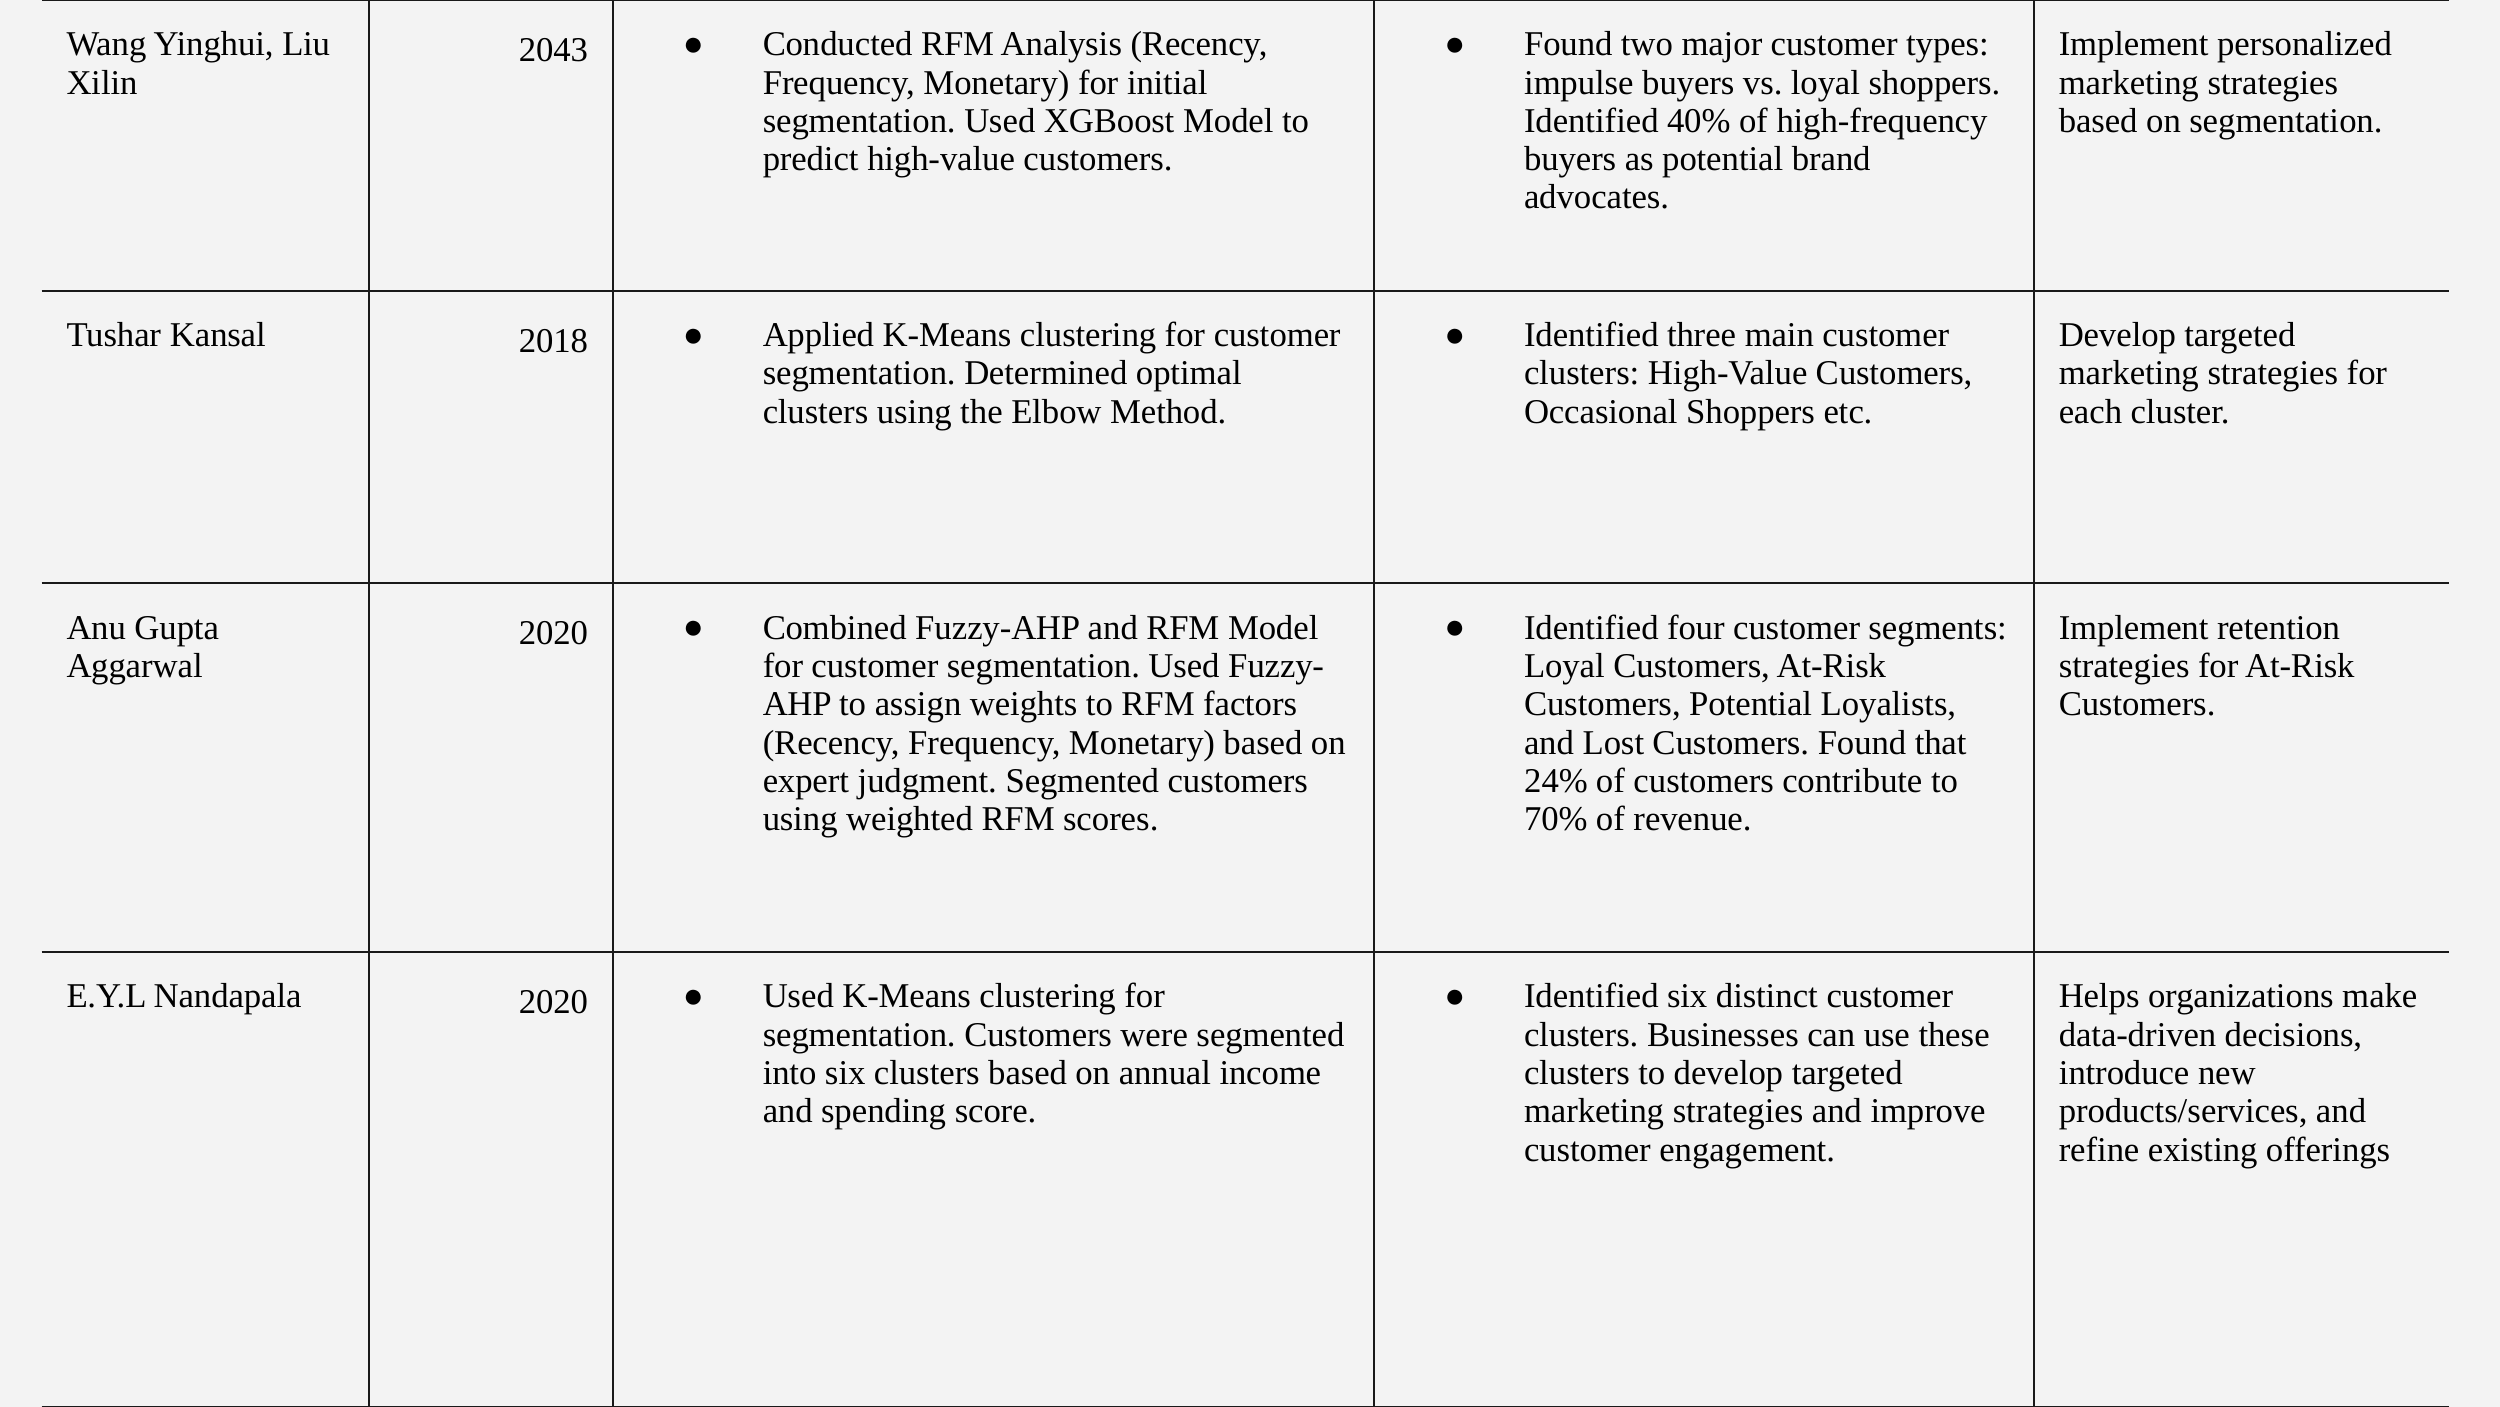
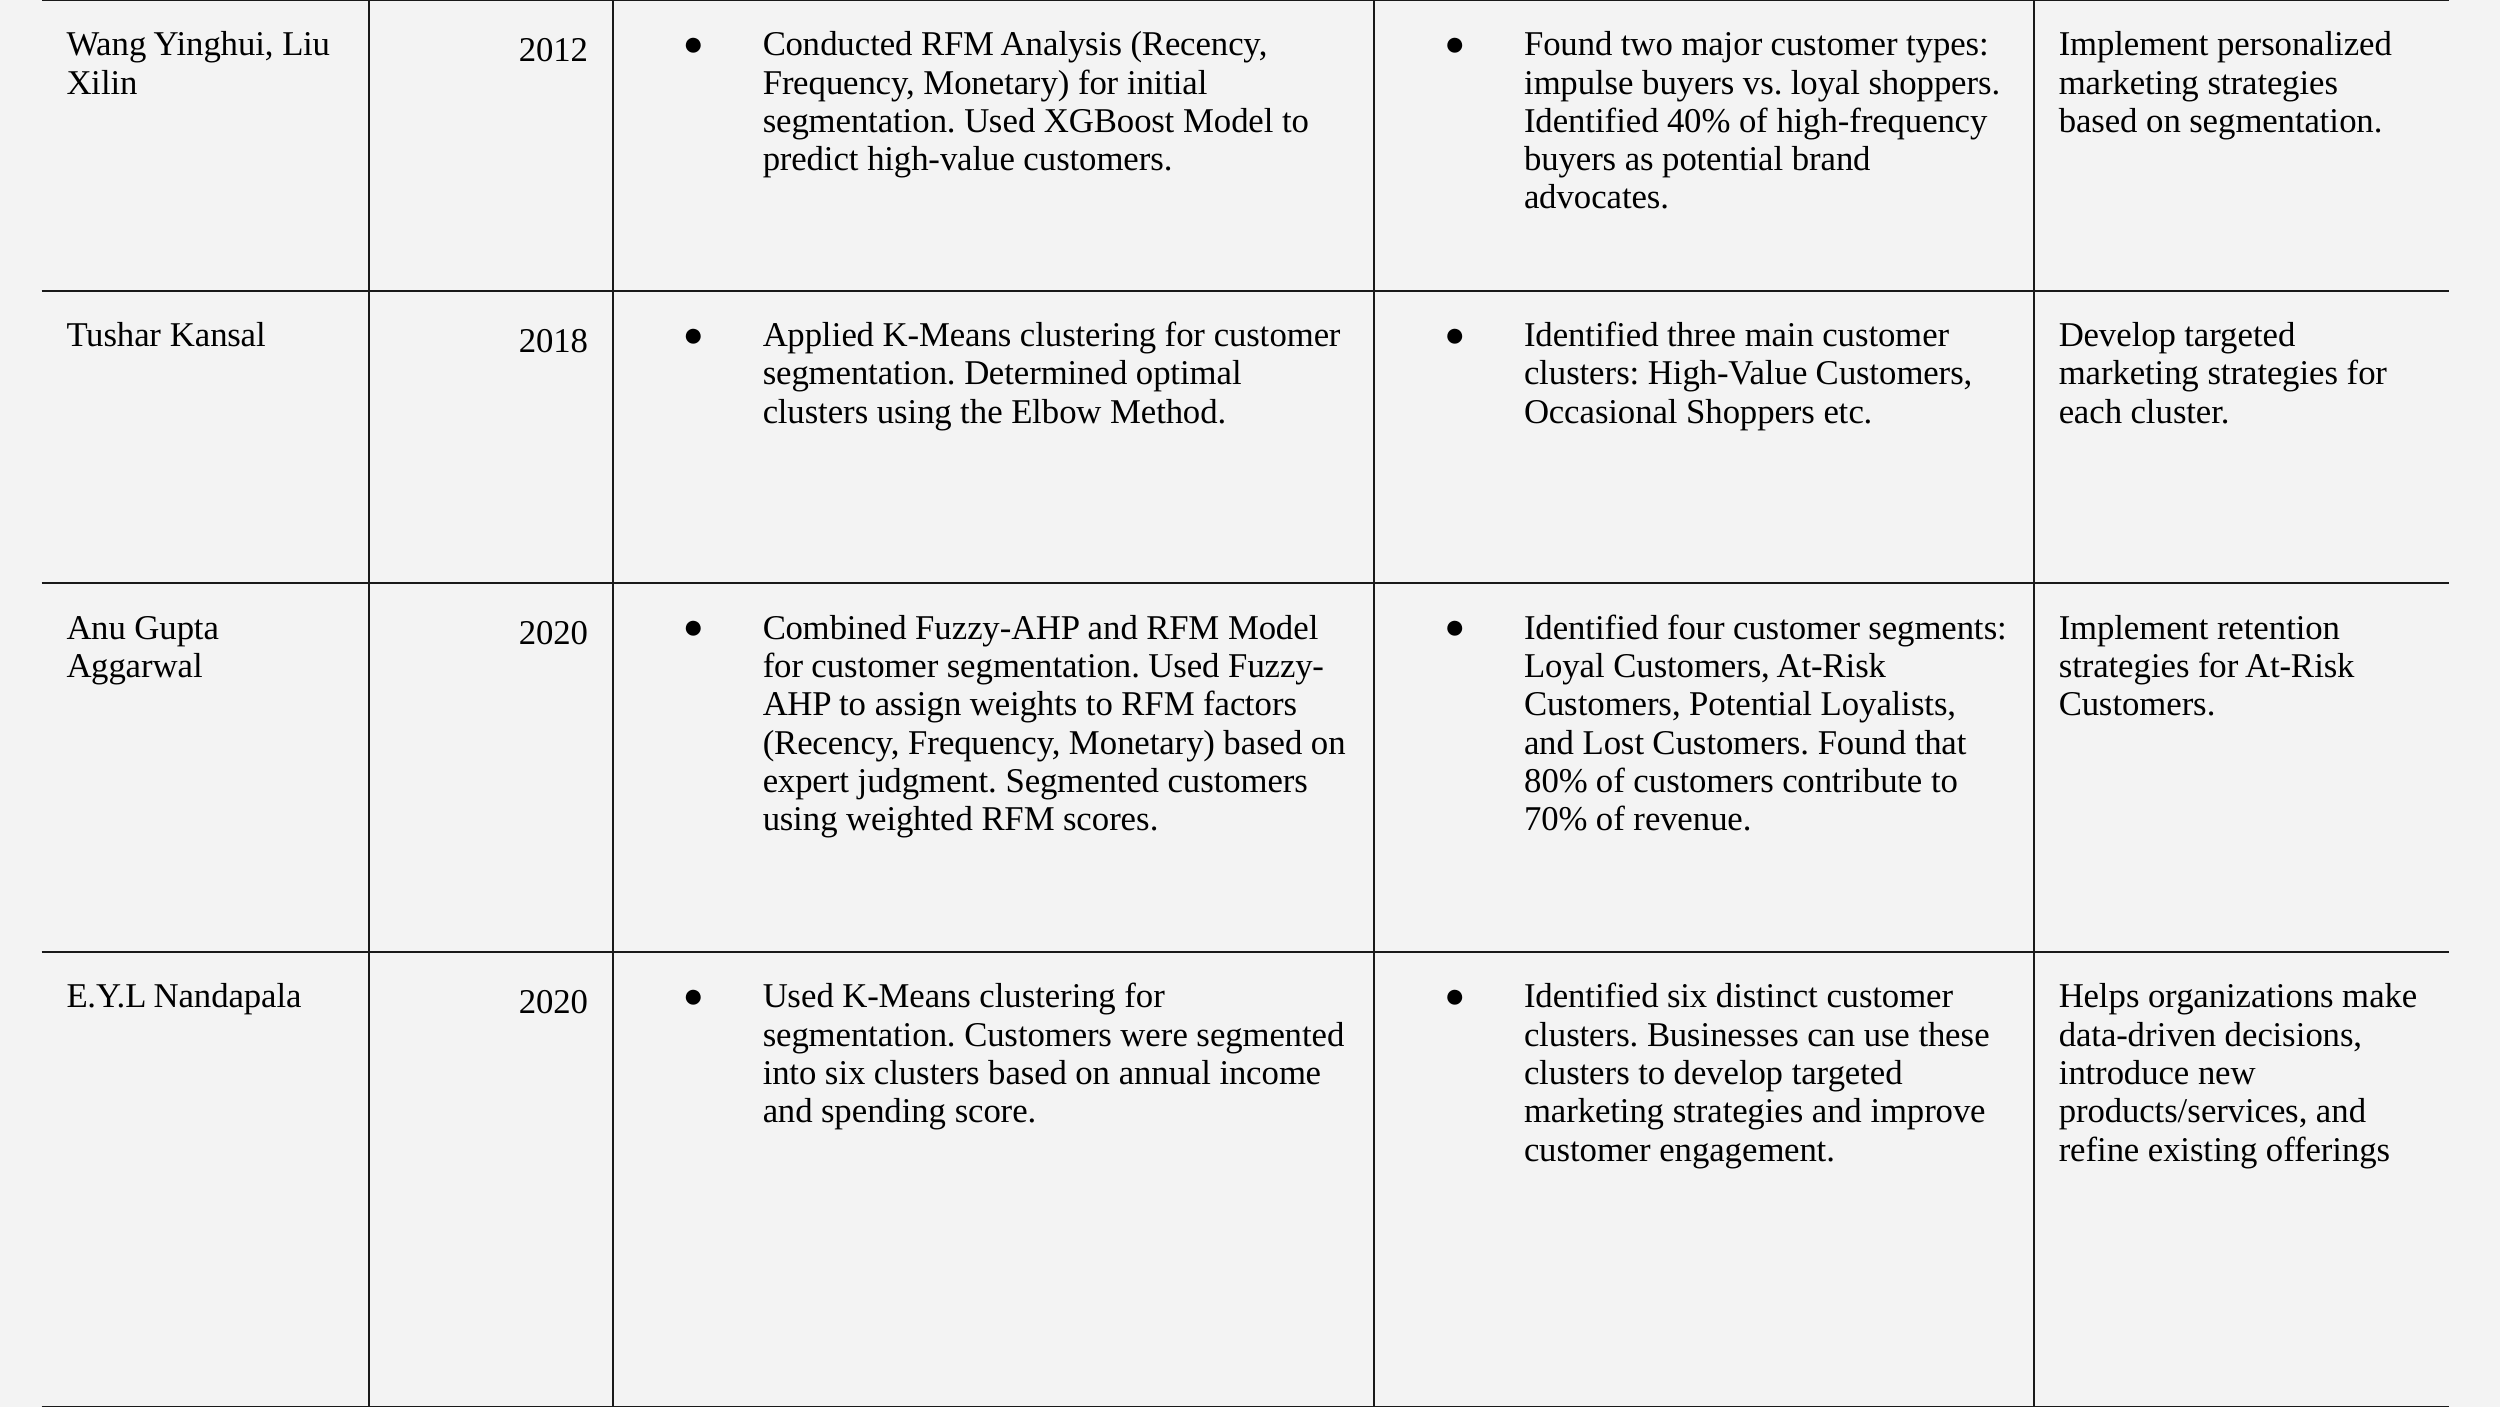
2043: 2043 -> 2012 (553, 50)
24%: 24% -> 80% (1556, 780)
